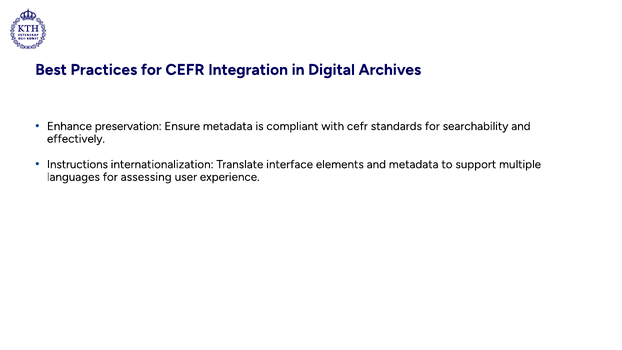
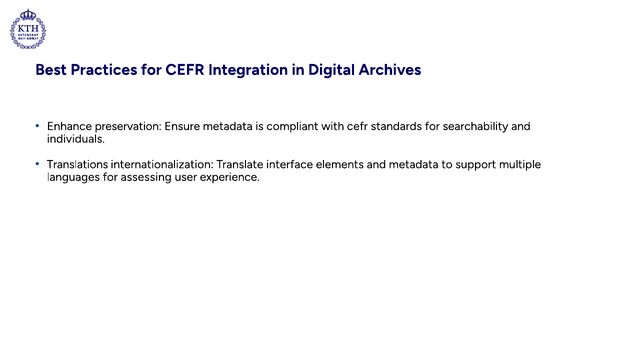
effectively: effectively -> individuals (76, 139)
Instructions: Instructions -> Translations (77, 164)
